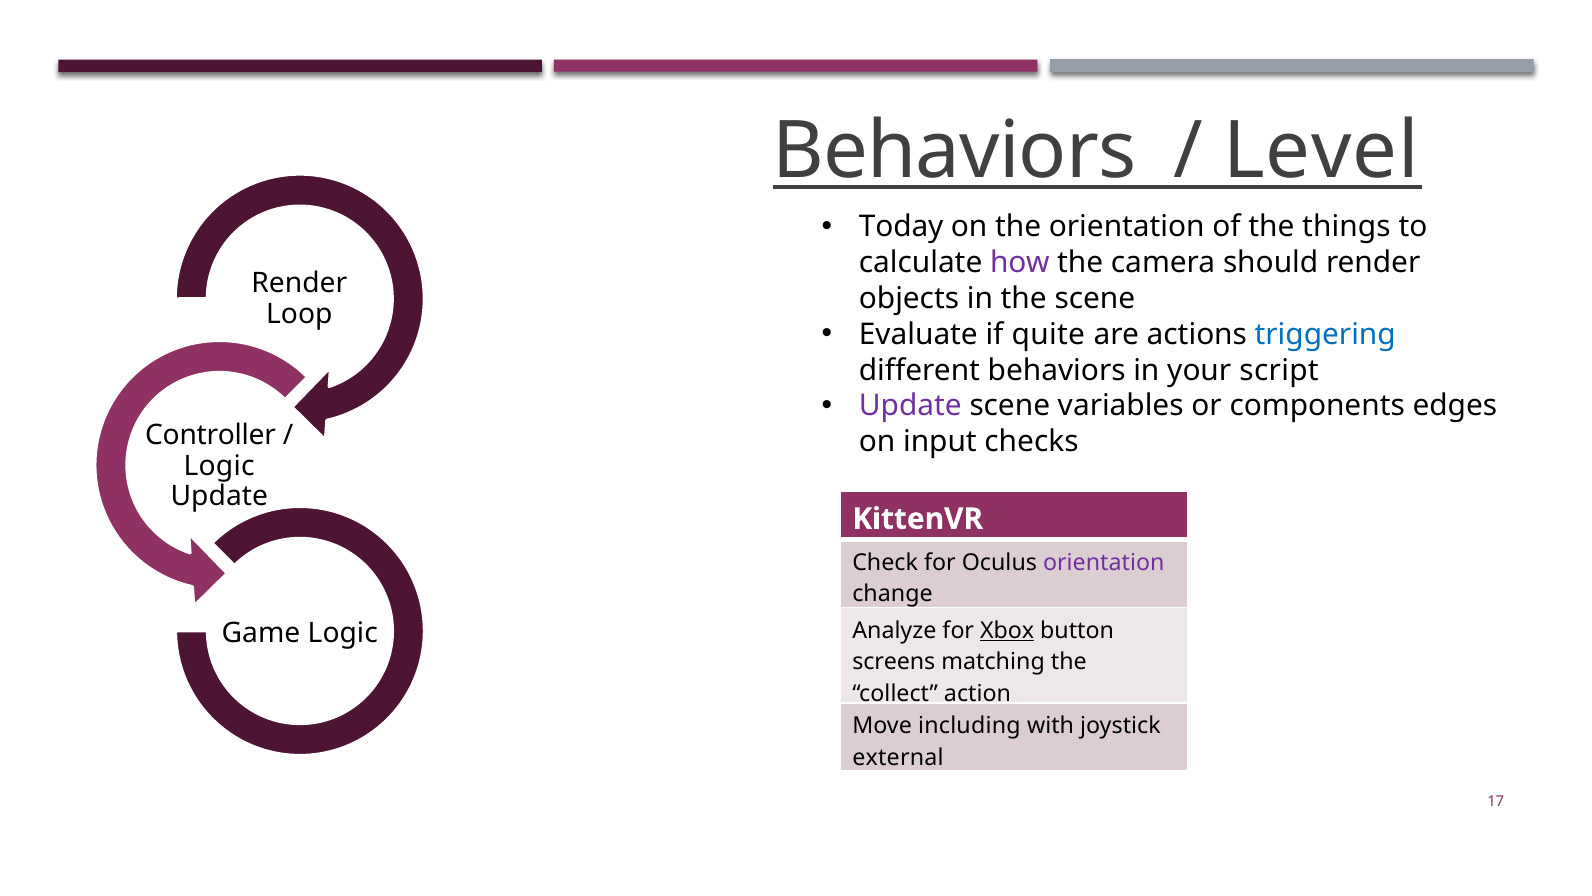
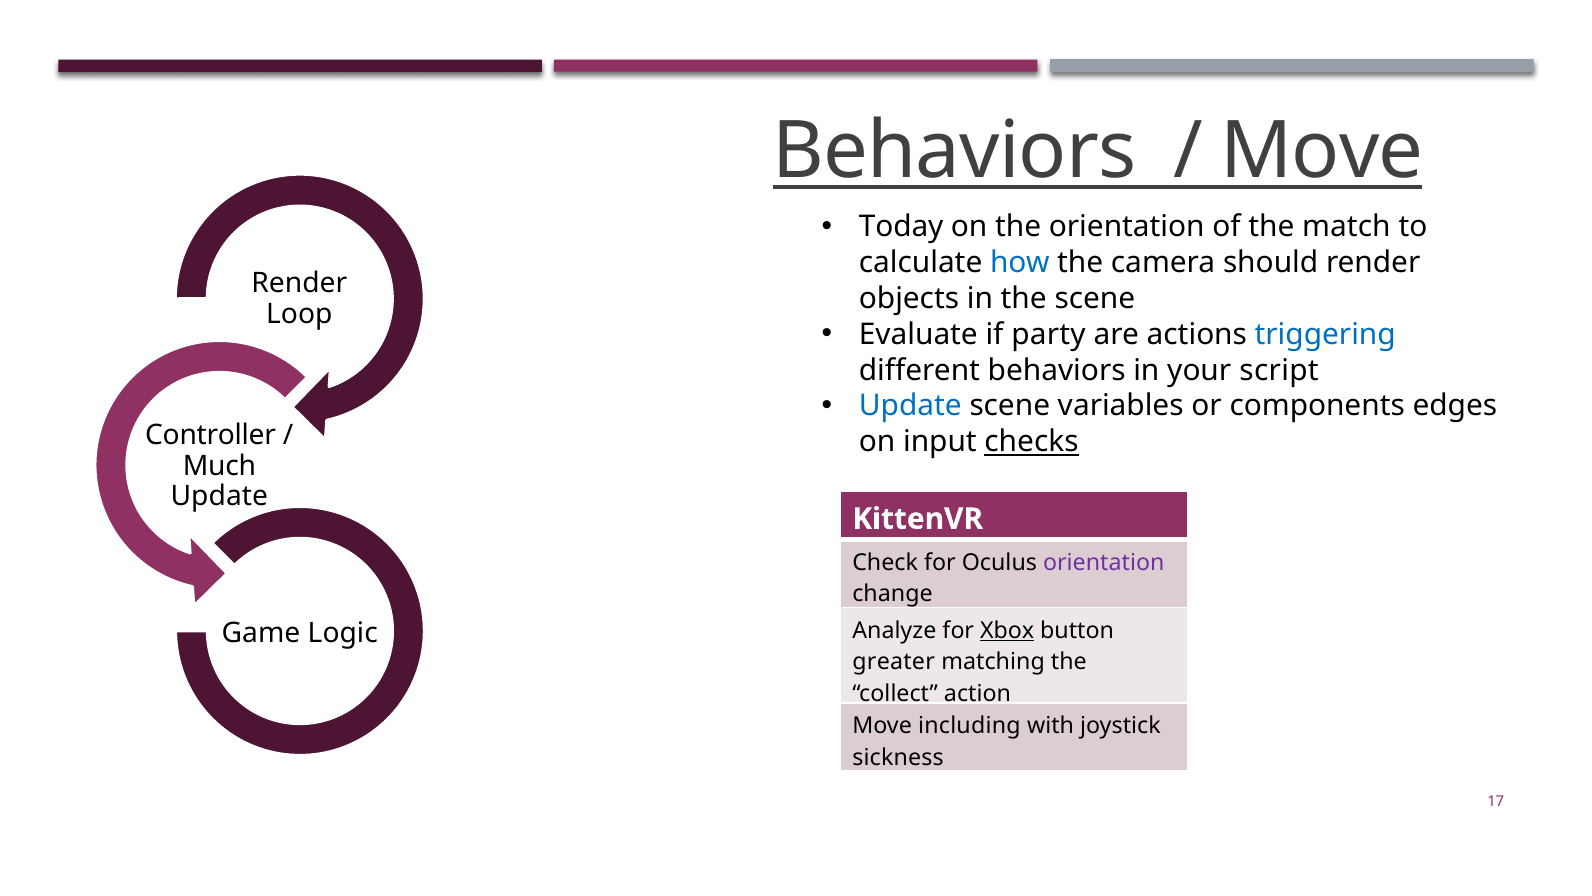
Level: Level -> Move (1322, 151)
things: things -> match (1346, 227)
how colour: purple -> blue (1020, 263)
quite: quite -> party (1048, 334)
Update colour: purple -> blue (910, 406)
checks underline: none -> present (1031, 442)
Logic: Logic -> Much (219, 466)
screens: screens -> greater (894, 662)
external: external -> sickness (898, 757)
